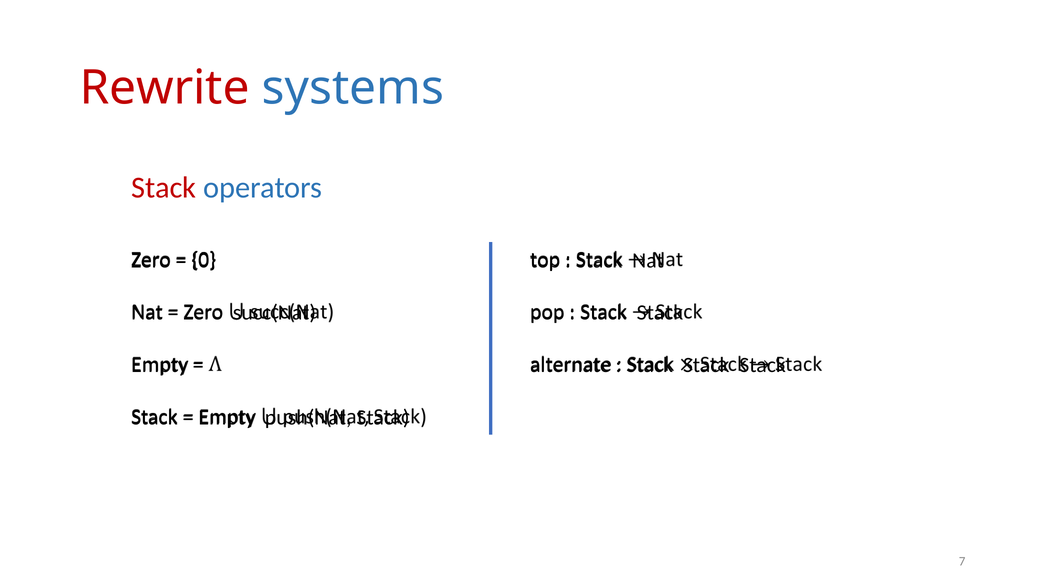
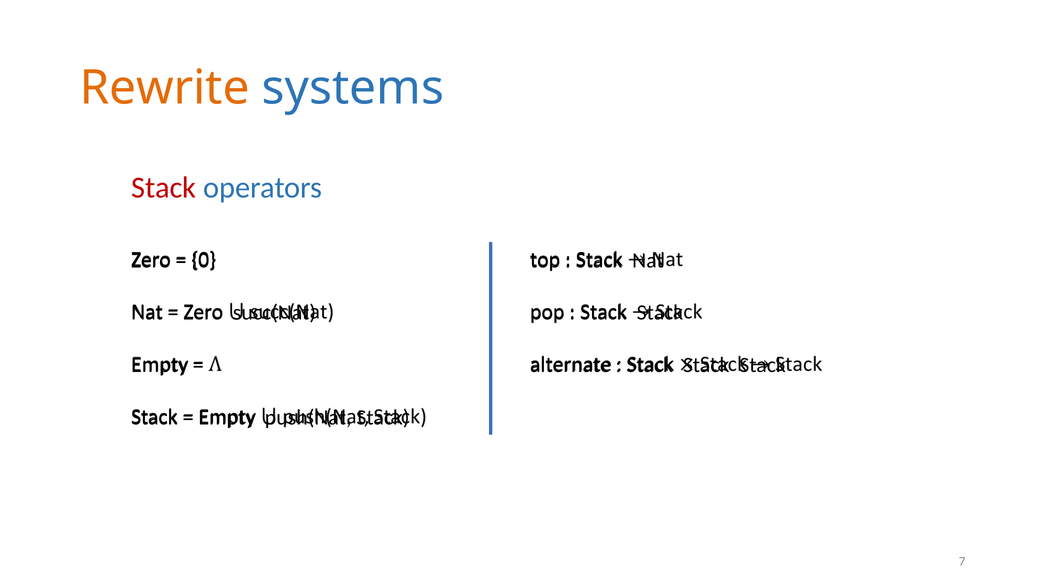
Rewrite colour: red -> orange (165, 88)
